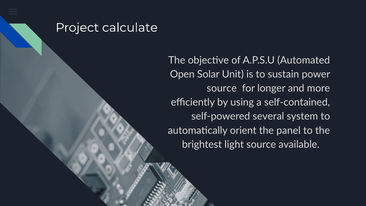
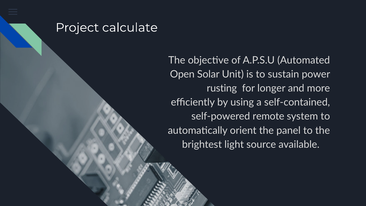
source: source -> rusting (222, 88)
several: several -> remote (268, 116)
